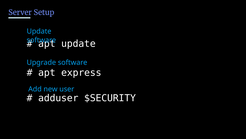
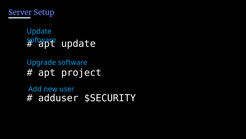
express: express -> project (81, 72)
